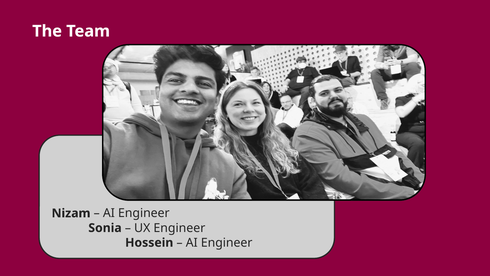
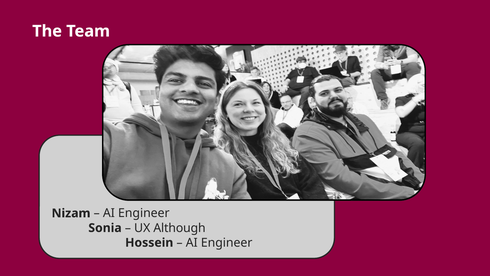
UX Engineer: Engineer -> Although (179, 228)
